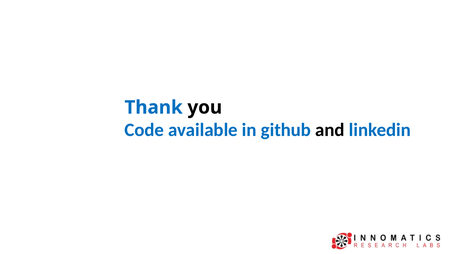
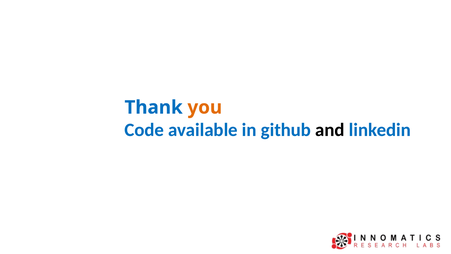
you colour: black -> orange (205, 107)
